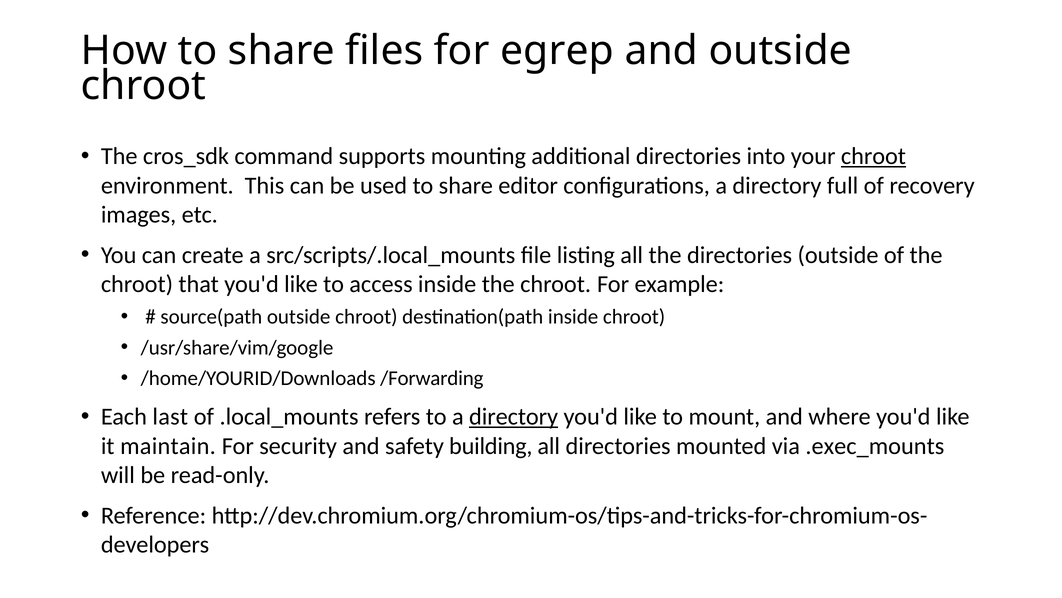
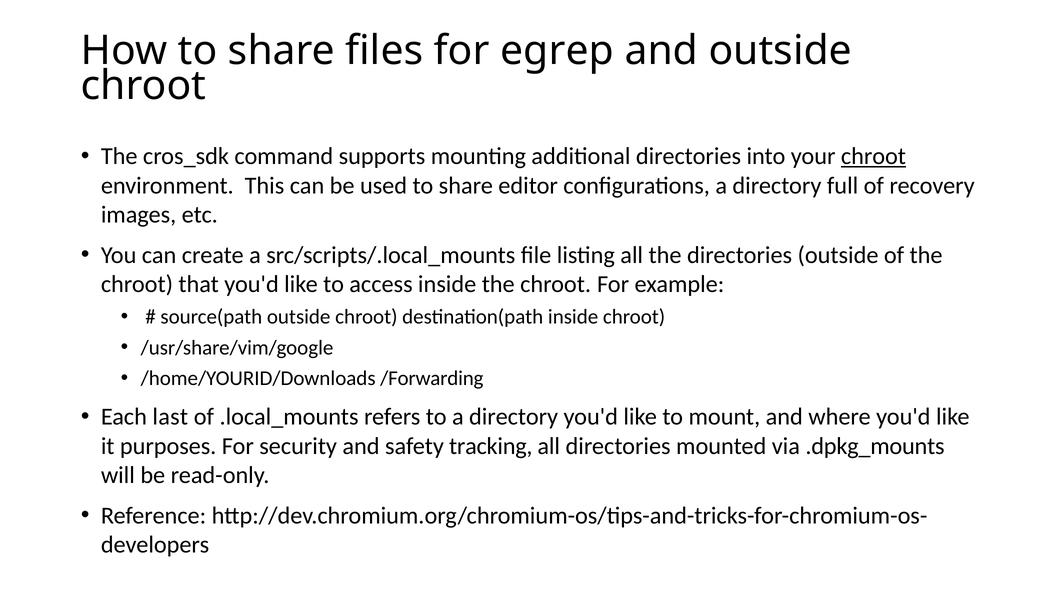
directory underline: present -> none (514, 416)
maintain: maintain -> purposes (168, 446)
building: building -> tracking (491, 446)
.exec_mounts: .exec_mounts -> .dpkg_mounts (875, 446)
